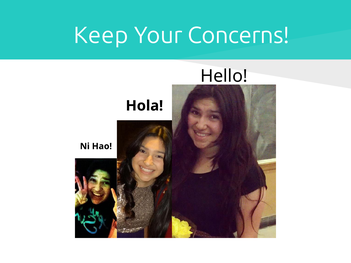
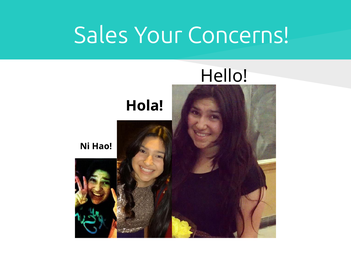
Keep: Keep -> Sales (101, 36)
